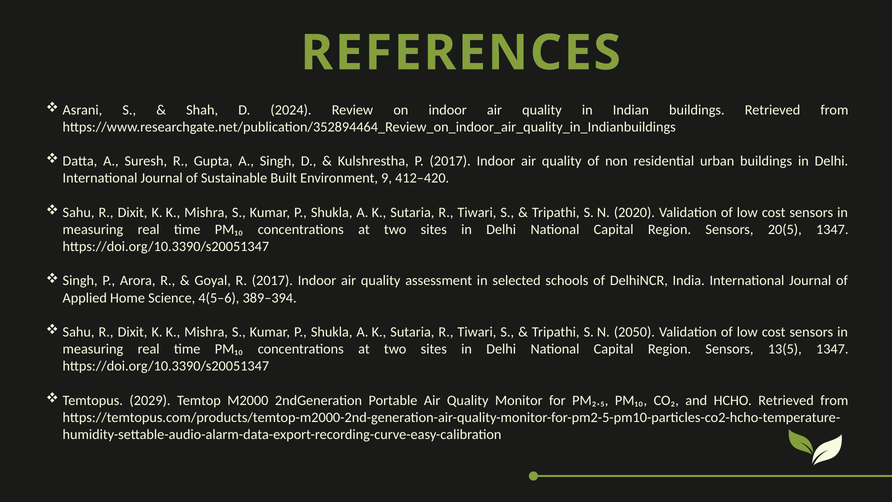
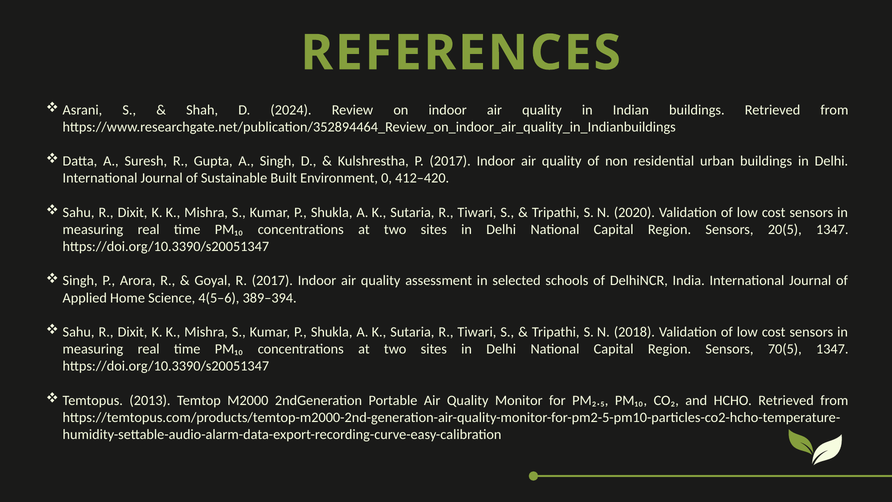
9: 9 -> 0 (387, 178)
2050: 2050 -> 2018 (634, 332)
13(5: 13(5 -> 70(5 (785, 349)
2029: 2029 -> 2013 (150, 400)
